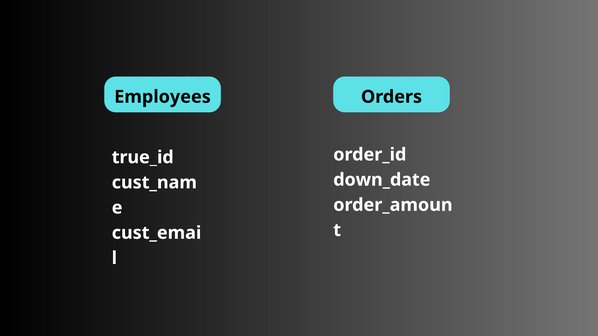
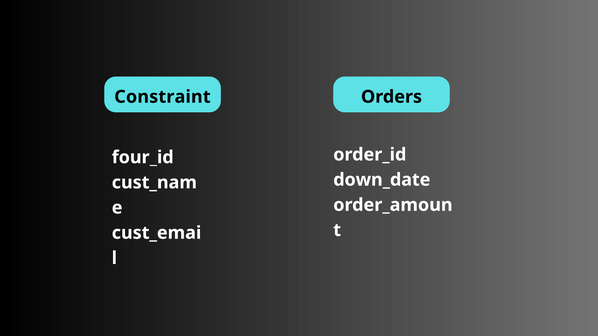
Employees: Employees -> Constraint (162, 97)
true_id: true_id -> four_id (143, 157)
